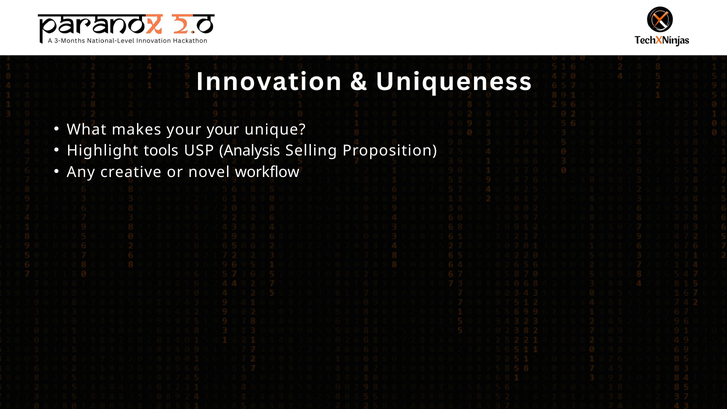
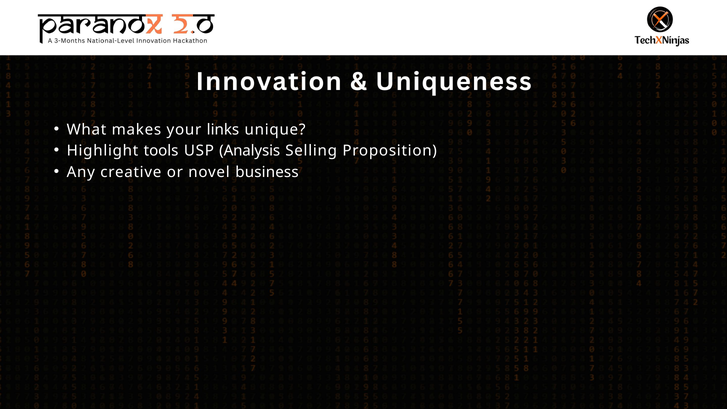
your your: your -> links (223, 130)
workflow: workflow -> business (267, 172)
